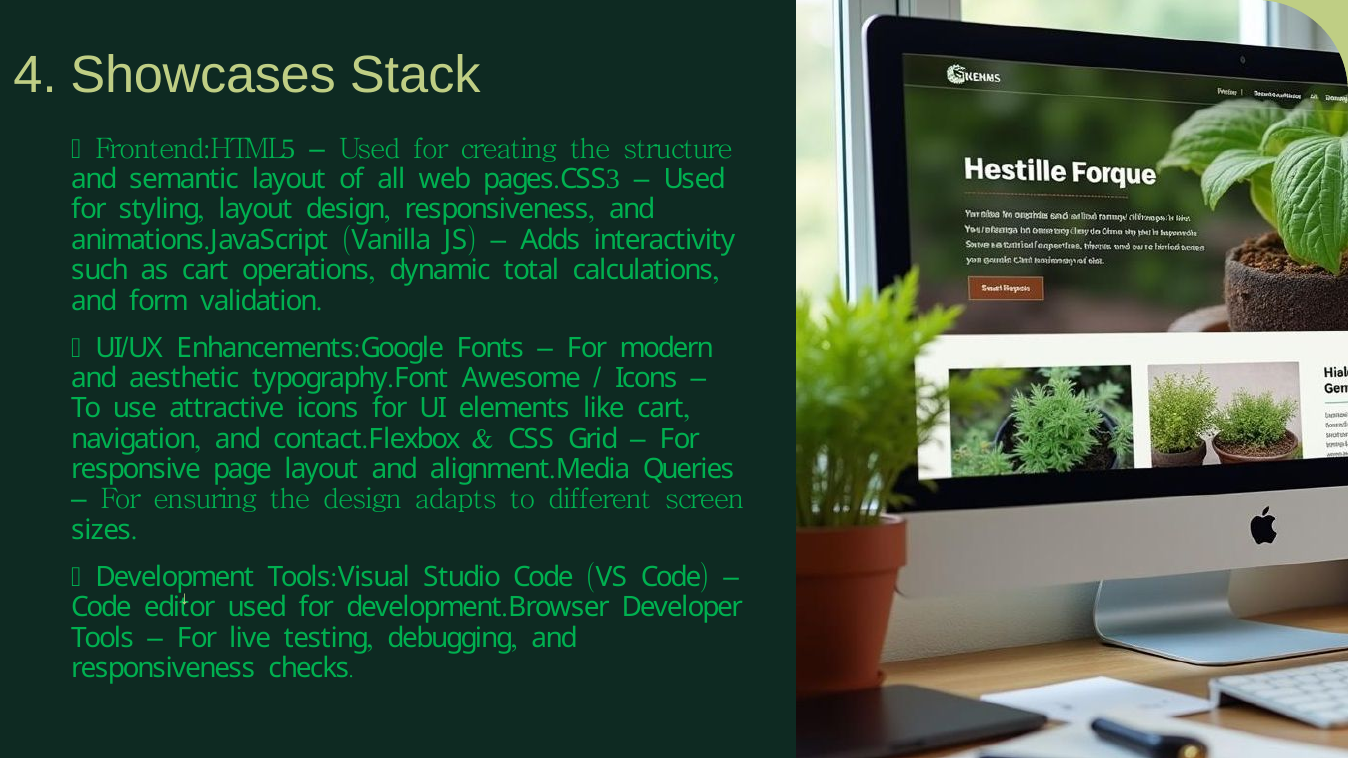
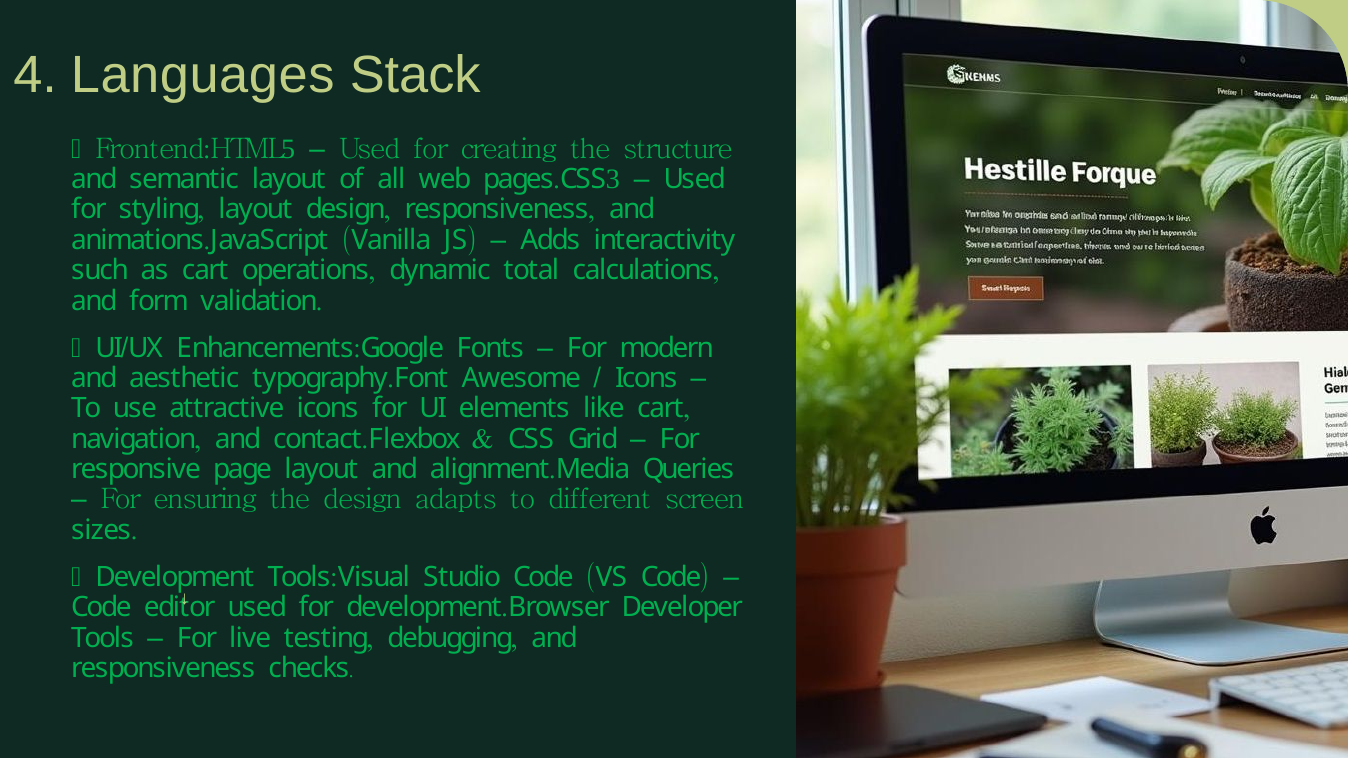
Showcases: Showcases -> Languages (203, 76)
